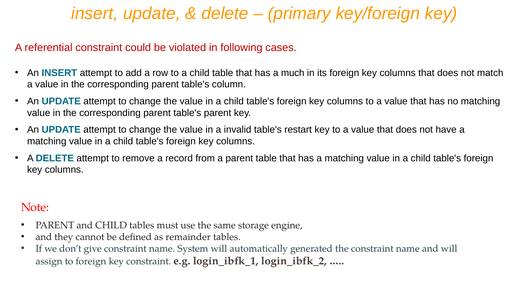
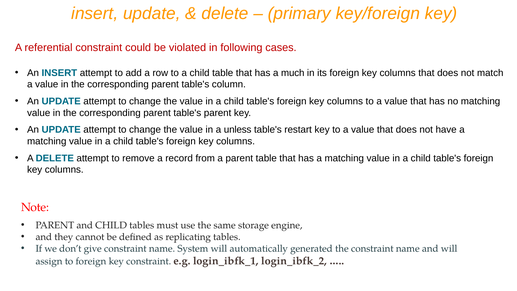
invalid: invalid -> unless (238, 130)
remainder: remainder -> replicating (188, 237)
